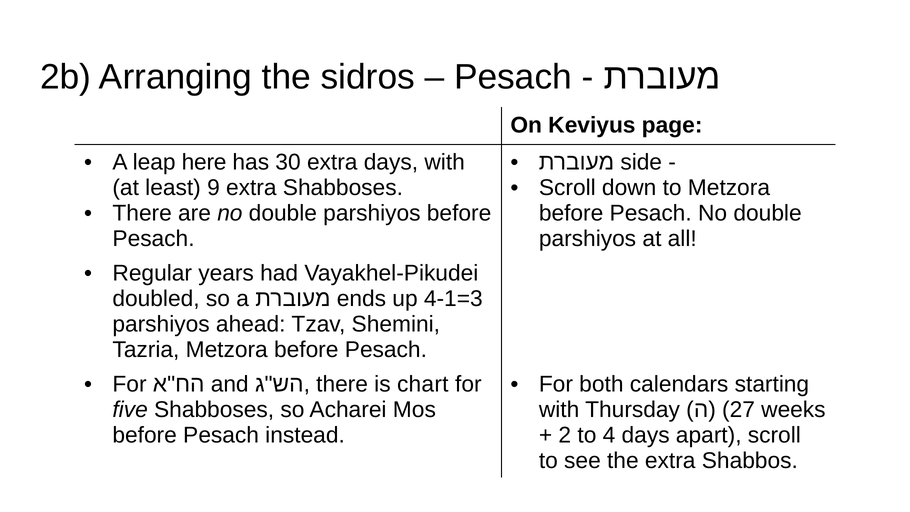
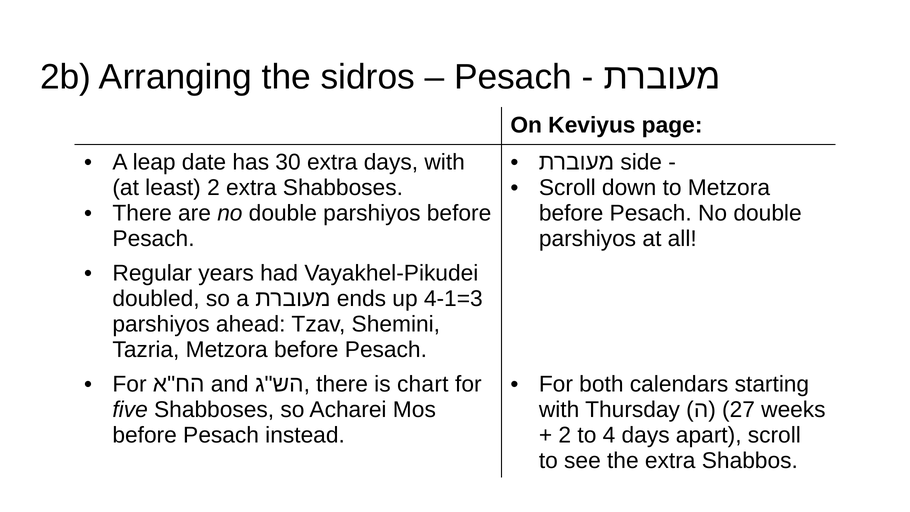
here: here -> date (204, 162)
least 9: 9 -> 2 (213, 188)
